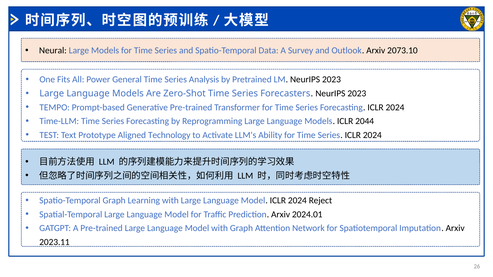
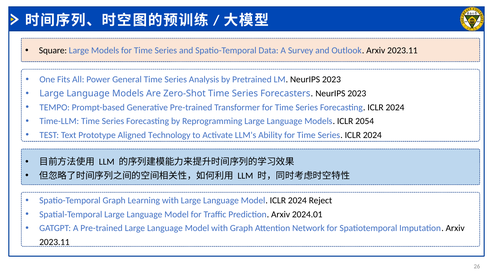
Neural: Neural -> Square (53, 51)
Outlook Arxiv 2073.10: 2073.10 -> 2023.11 (402, 51)
2044: 2044 -> 2054 (365, 121)
